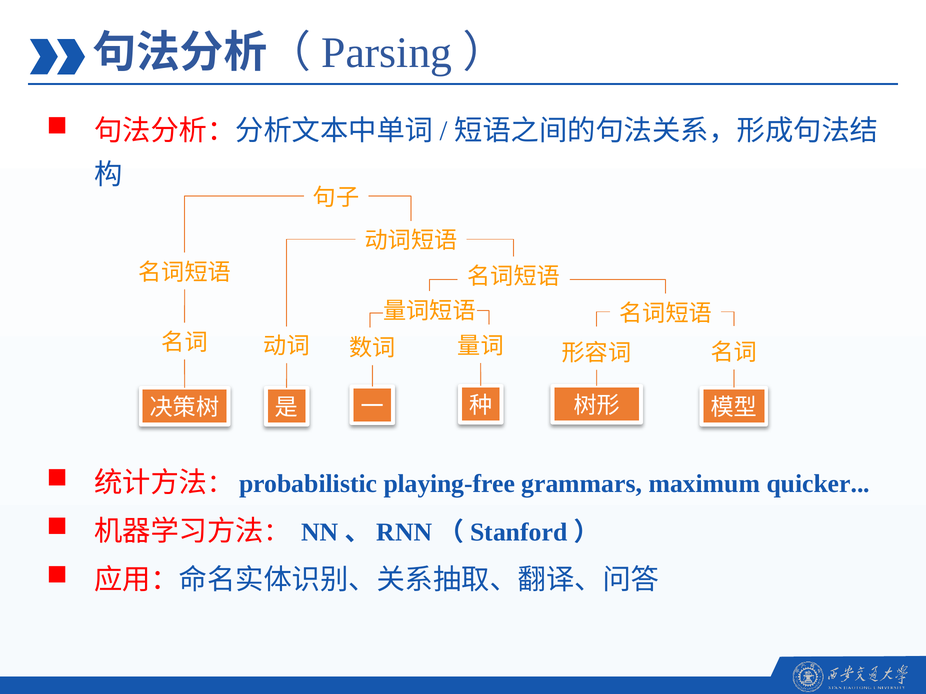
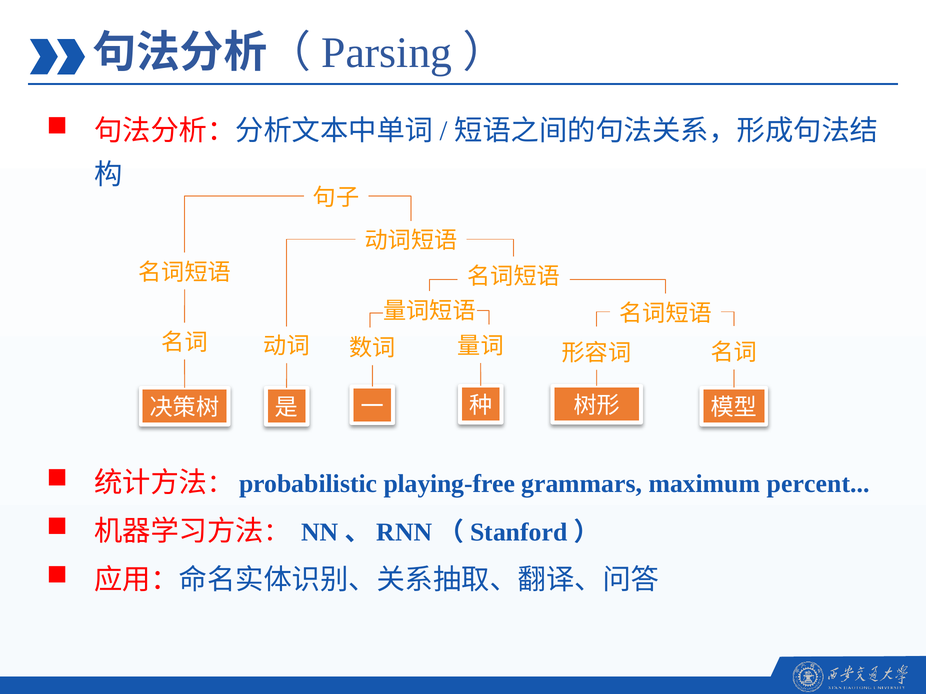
quicker: quicker -> percent (818, 484)
